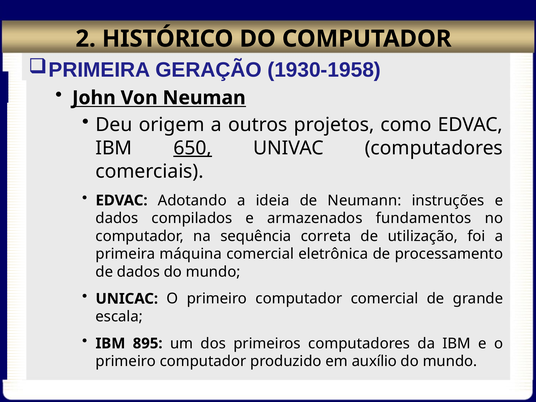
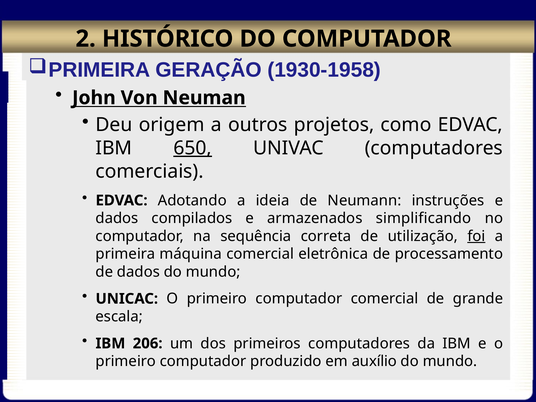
fundamentos: fundamentos -> simplificando (424, 218)
foi underline: none -> present (476, 236)
895: 895 -> 206 (148, 343)
